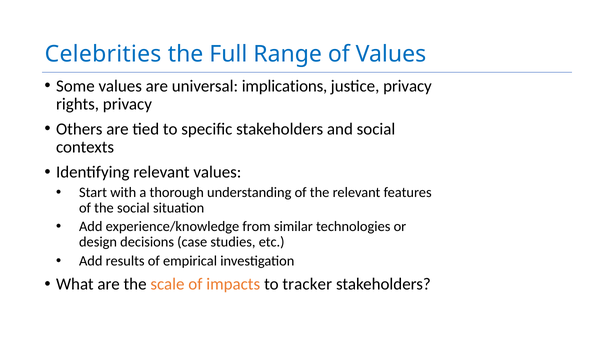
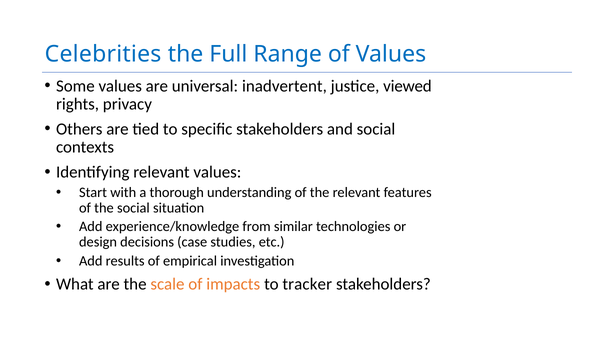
implications: implications -> inadvertent (284, 86)
justice privacy: privacy -> viewed (407, 86)
